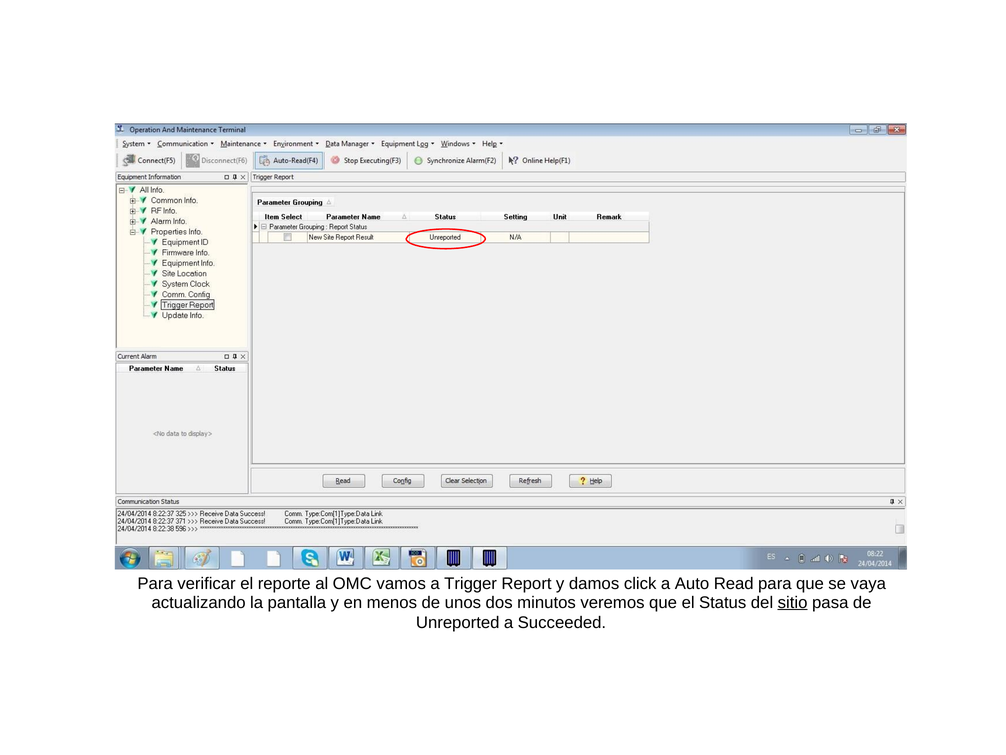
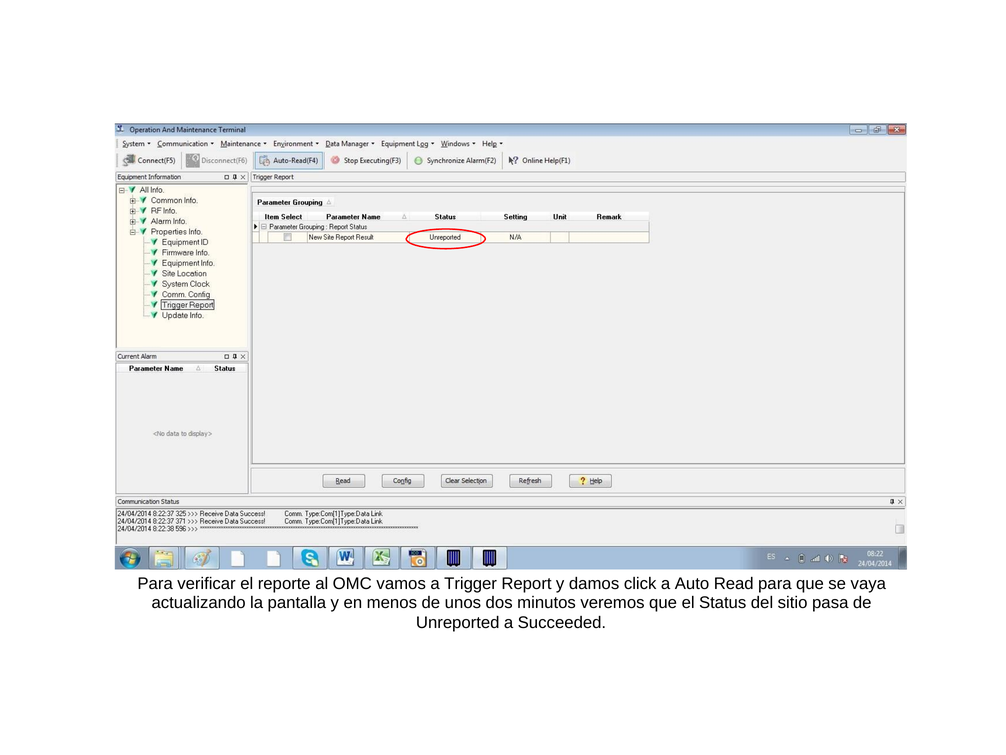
sitio underline: present -> none (793, 602)
